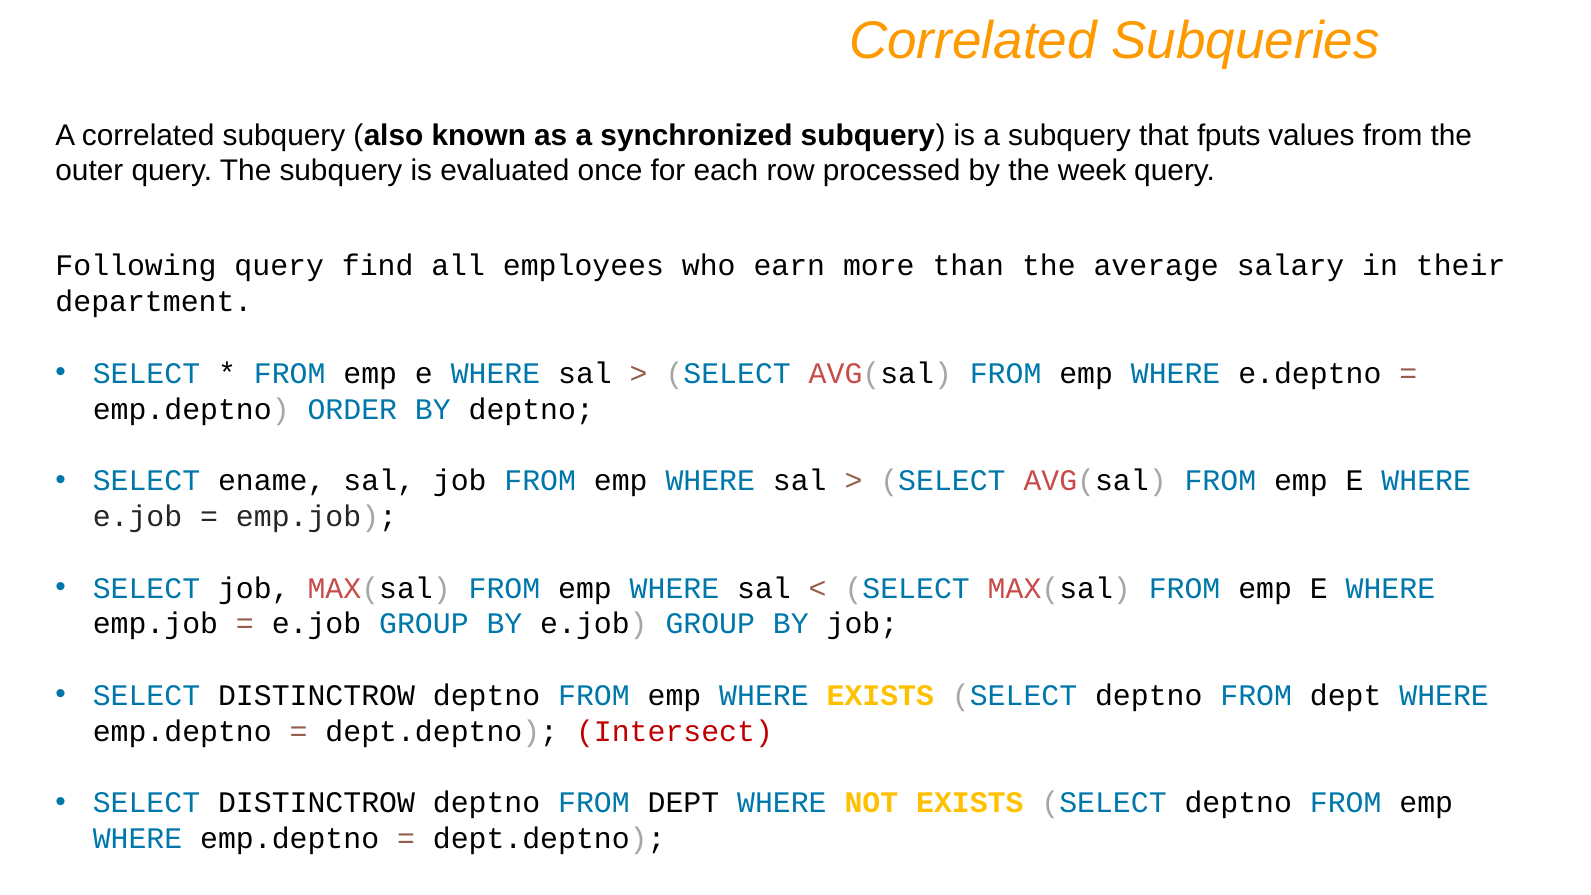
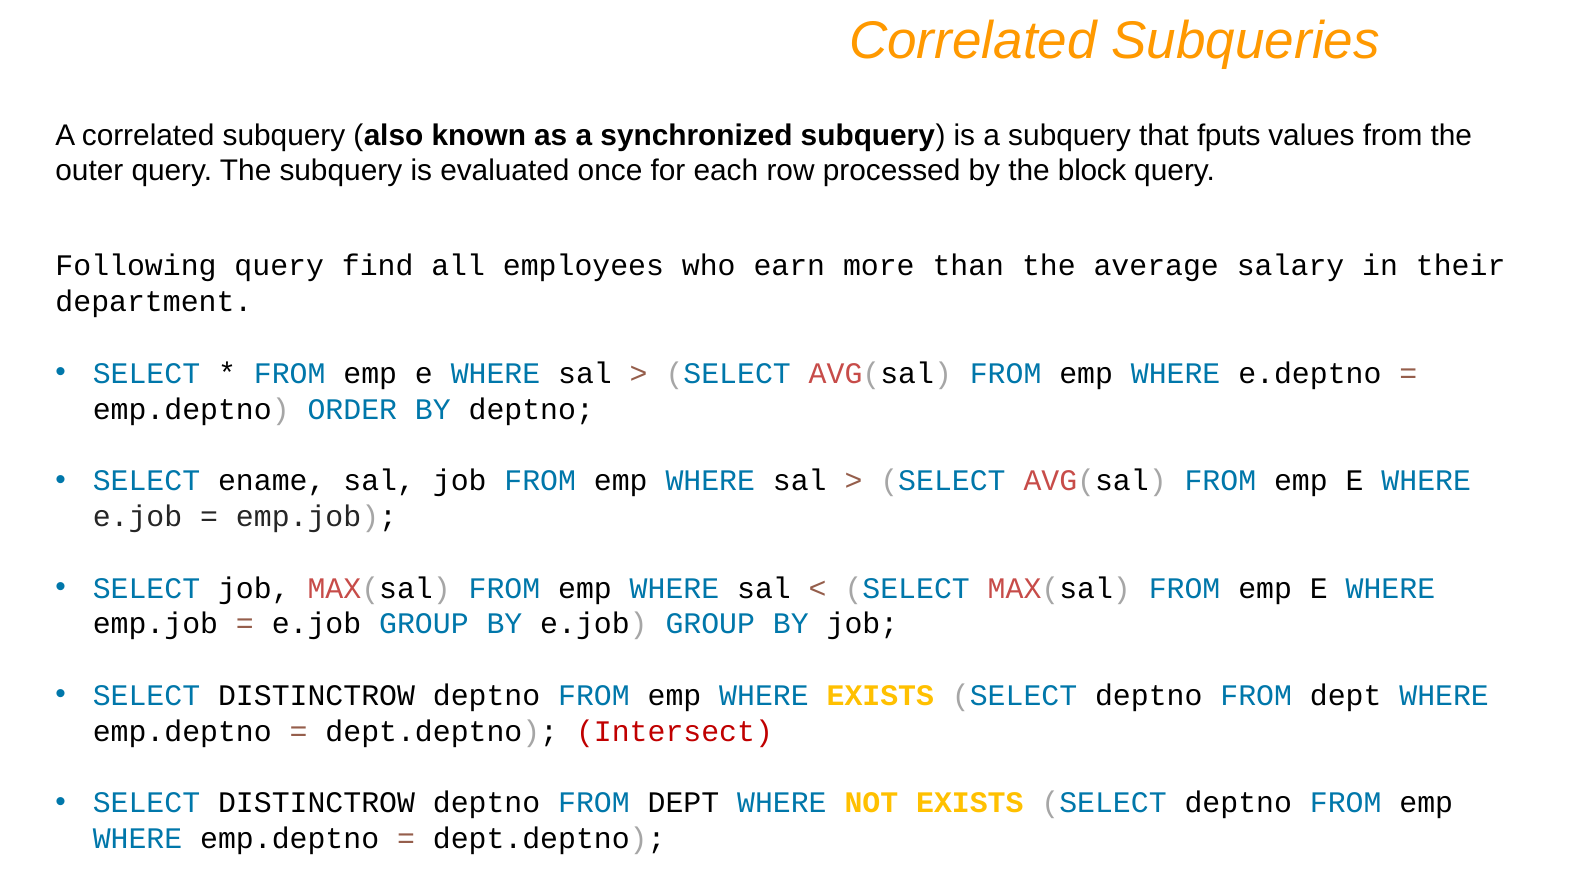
week: week -> block (1092, 171)
